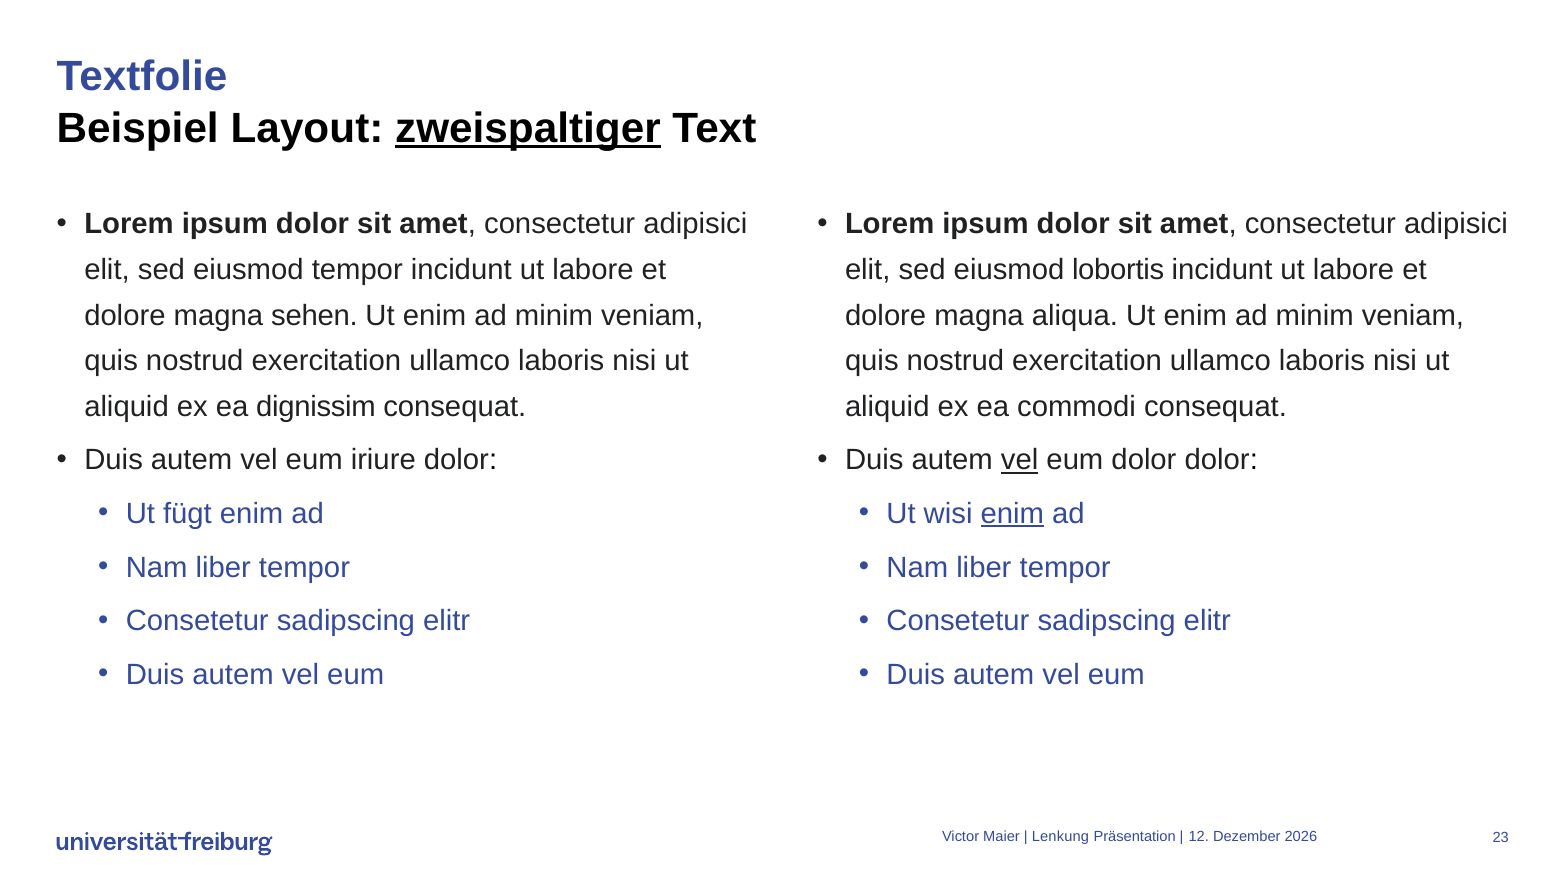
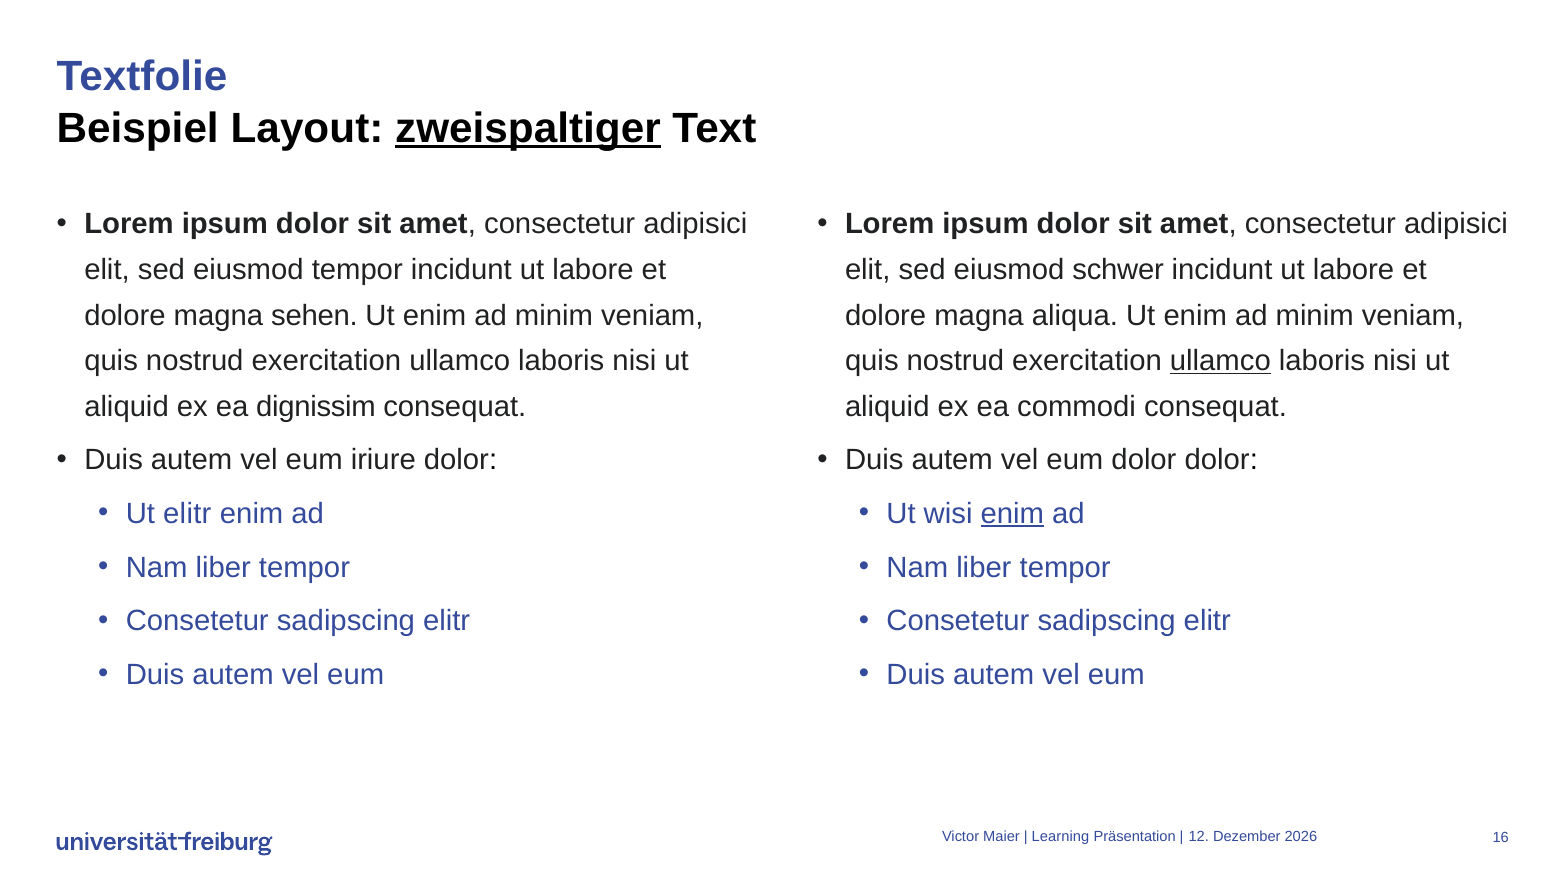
lobortis: lobortis -> schwer (1118, 270)
ullamco underline: none -> present (1220, 361)
vel underline: present -> none (1020, 460)
Ut fügt: fügt -> elitr (187, 514)
Lenkung: Lenkung -> Learning (1060, 837)
23: 23 -> 16 (1501, 837)
